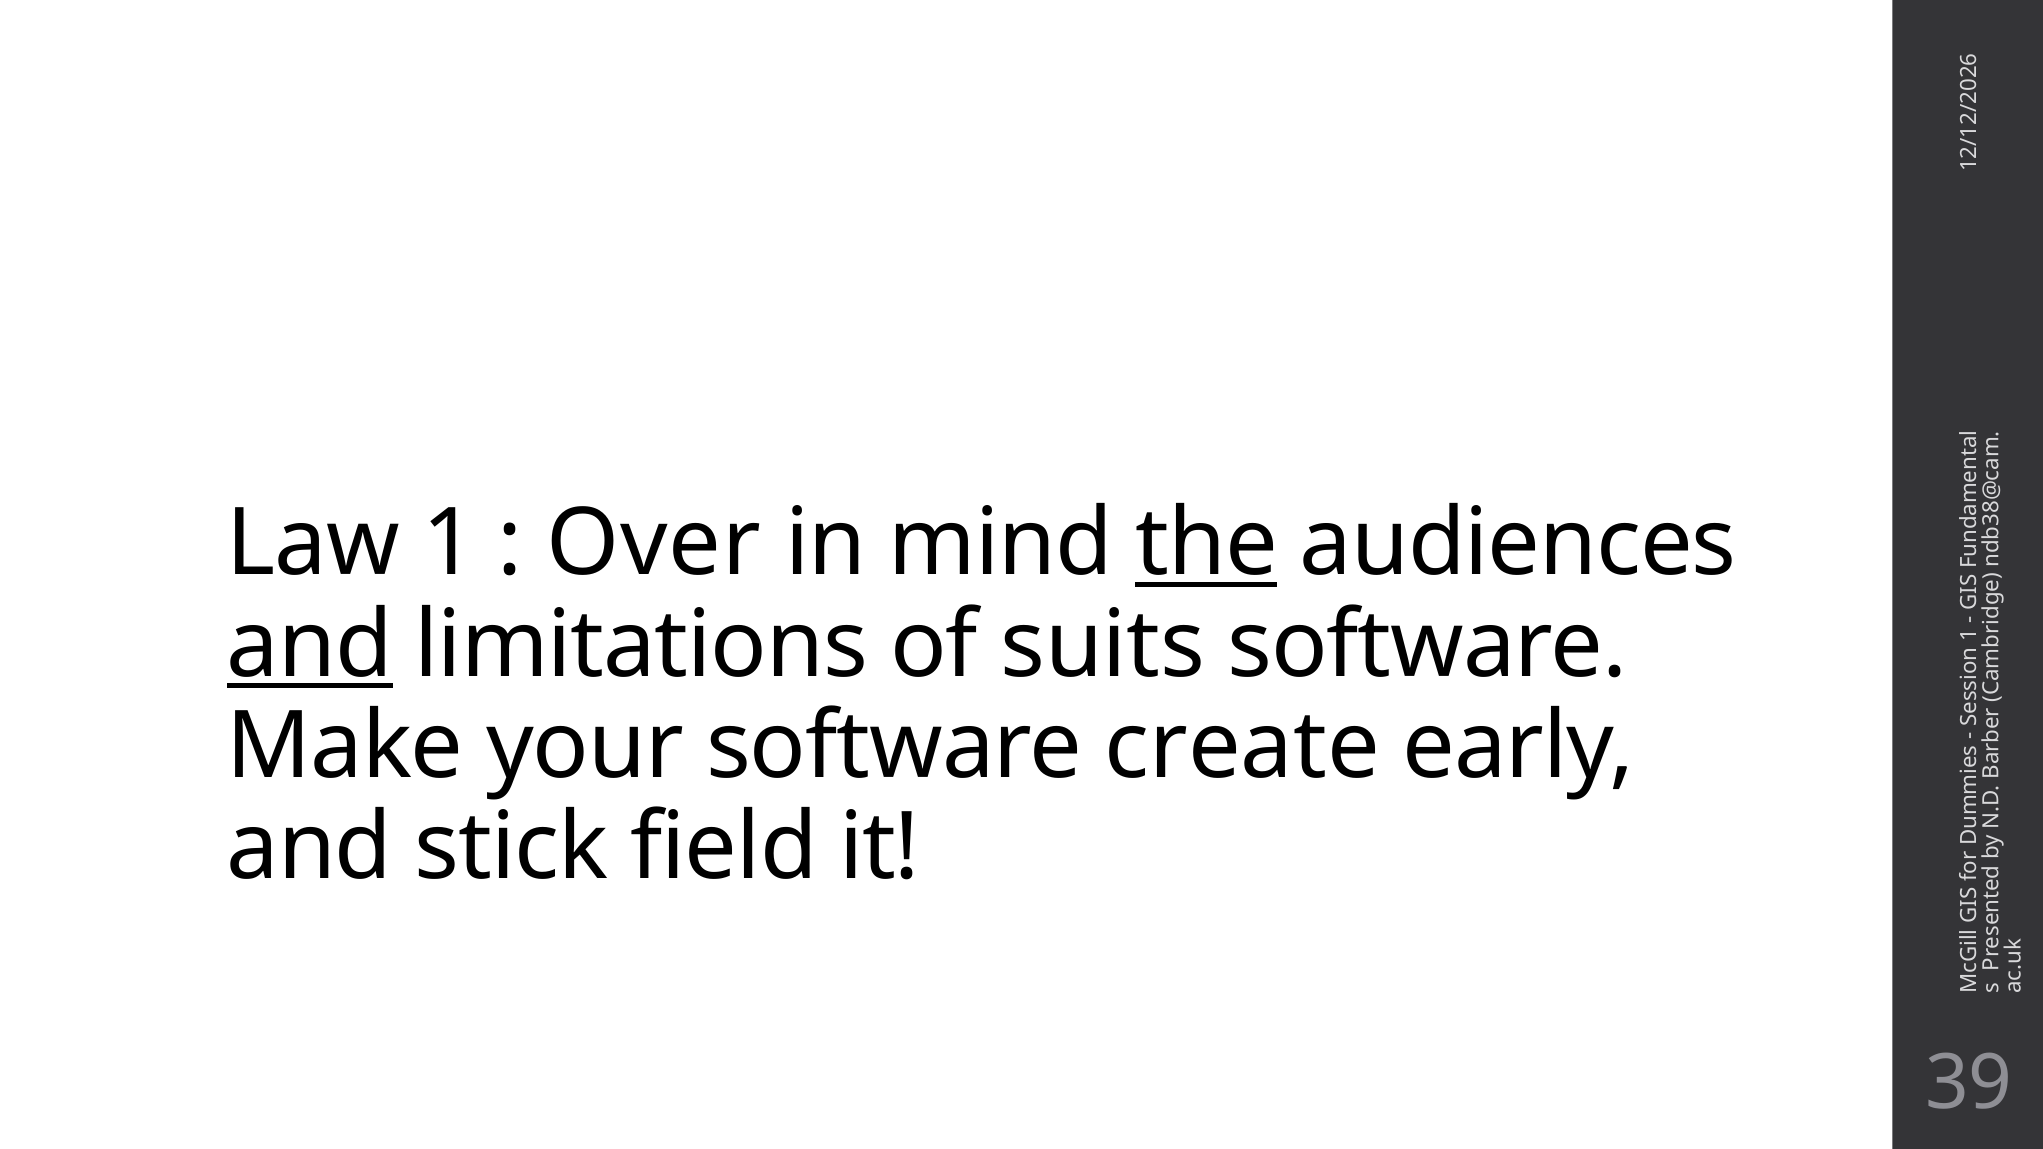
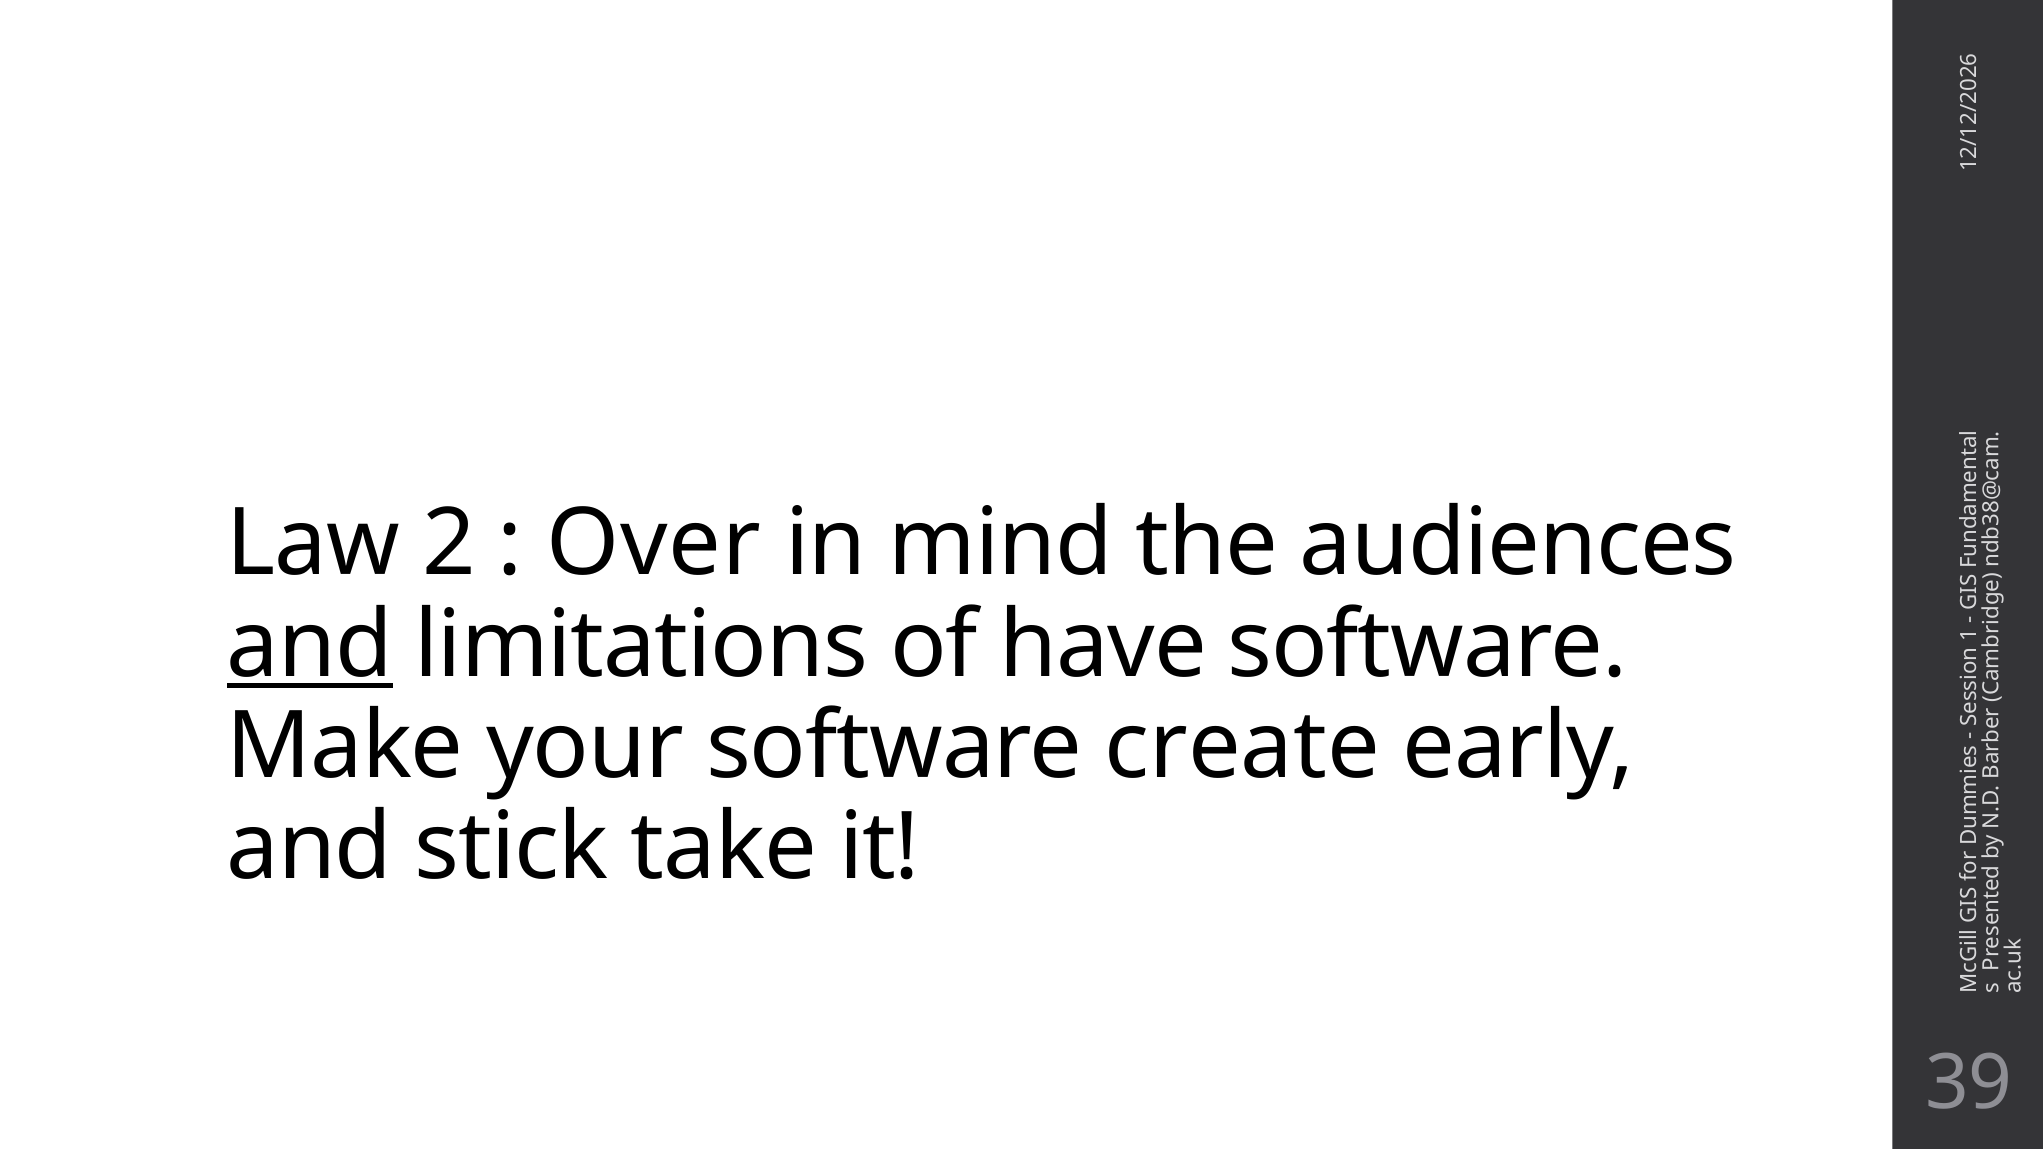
Law 1: 1 -> 2 (449, 544)
the underline: present -> none (1207, 544)
suits: suits -> have (1103, 645)
field: field -> take (724, 848)
